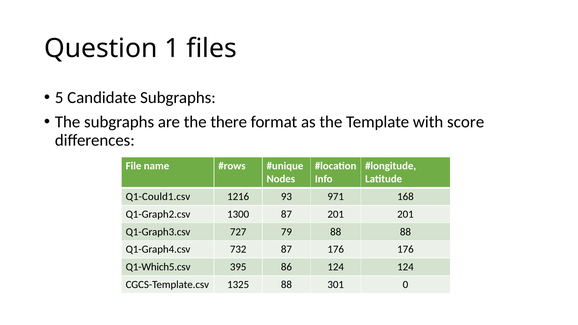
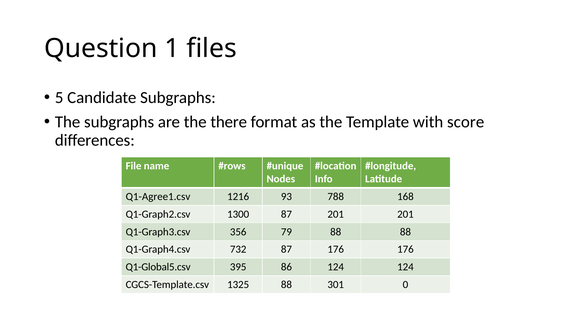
Q1-Could1.csv: Q1-Could1.csv -> Q1-Agree1.csv (158, 197)
971: 971 -> 788 (336, 197)
727: 727 -> 356 (238, 232)
Q1-Which5.csv: Q1-Which5.csv -> Q1-Global5.csv (158, 267)
